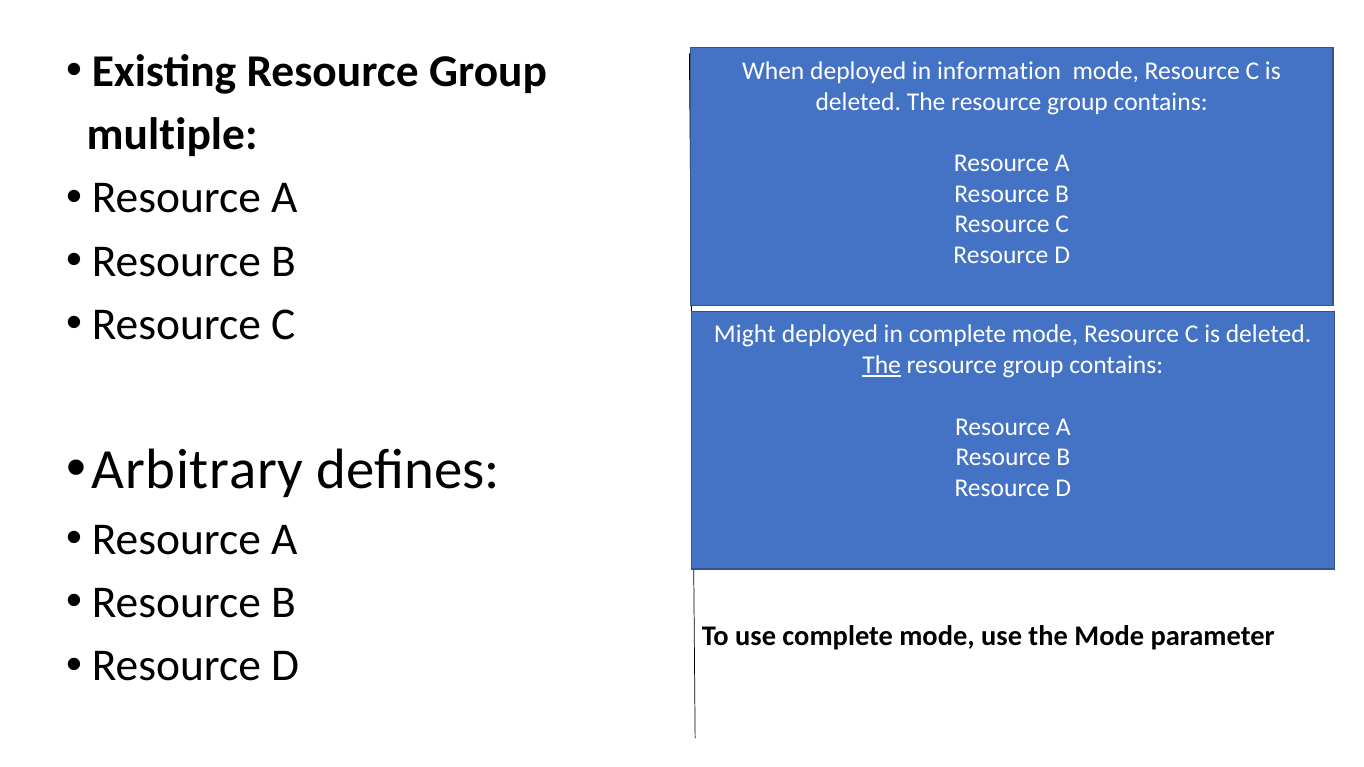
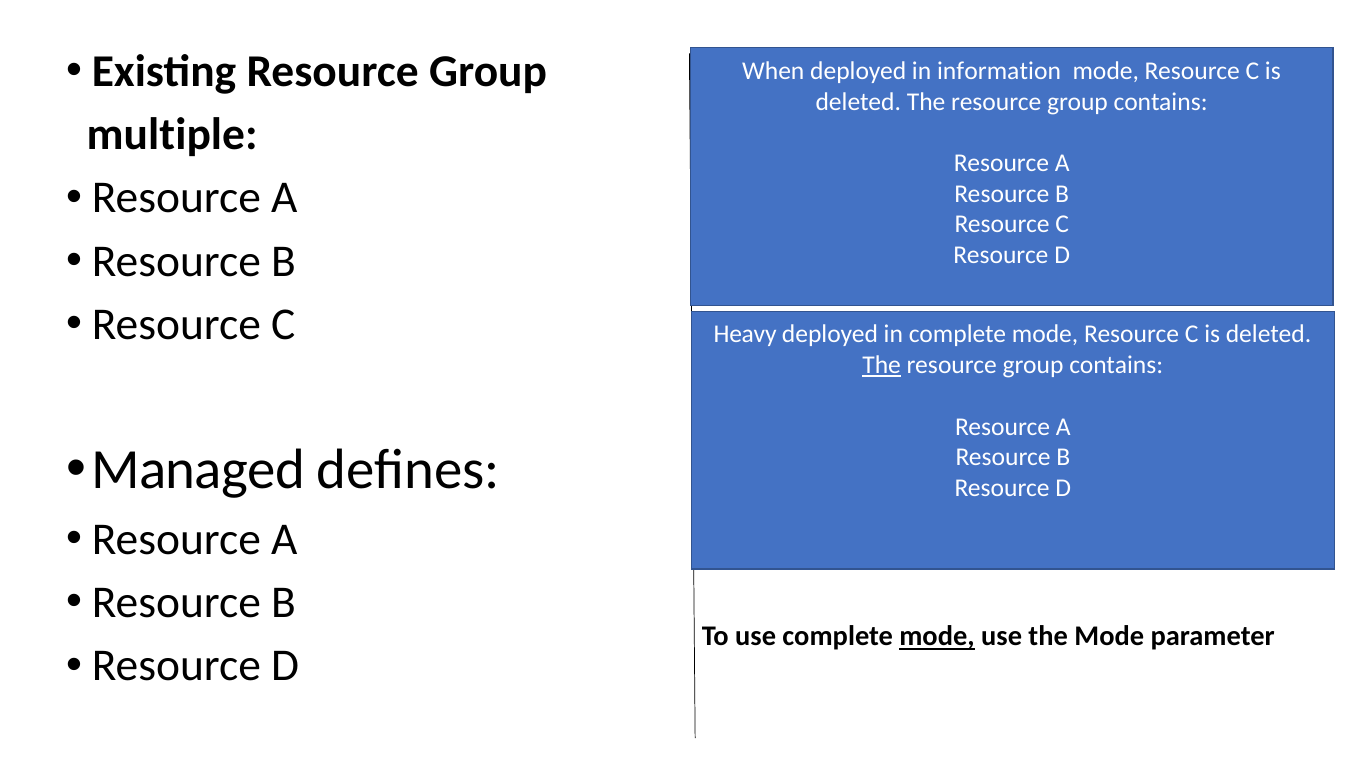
Might: Might -> Heavy (745, 335)
Arbitrary: Arbitrary -> Managed (198, 470)
mode underline: none -> present (937, 637)
